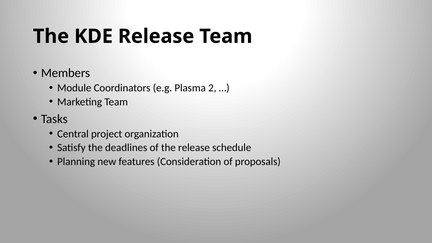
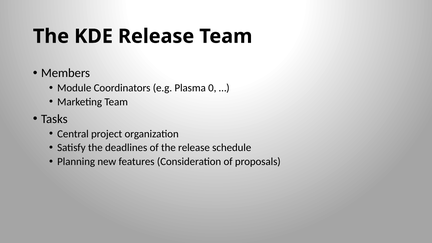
2: 2 -> 0 (212, 88)
